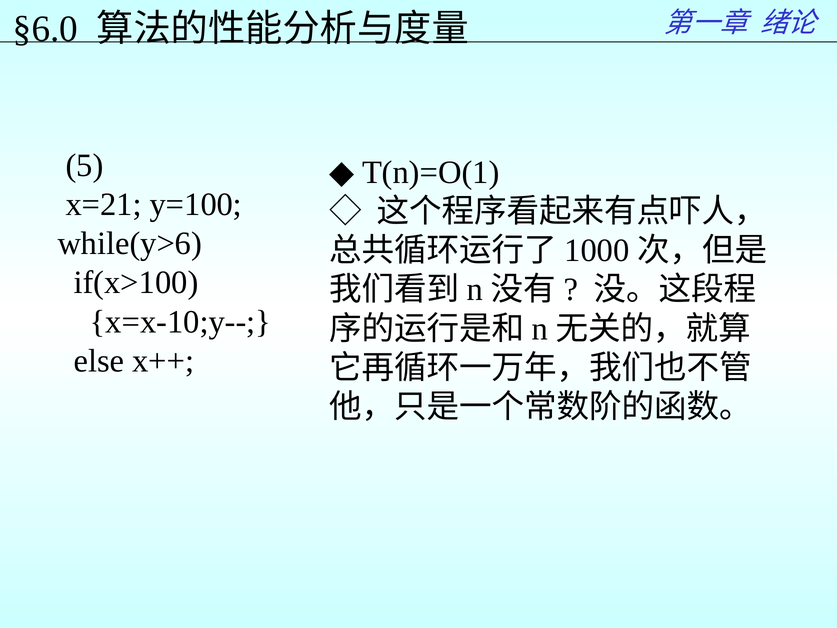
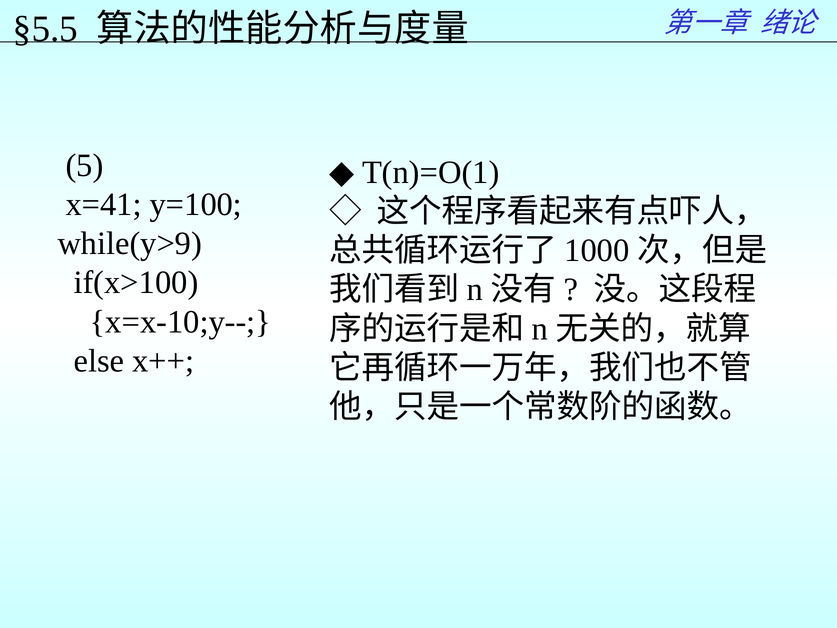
§6.0: §6.0 -> §5.5 (45, 29)
x=21: x=21 -> x=41 (104, 204)
while(y>6: while(y>6 -> while(y>9 (130, 244)
